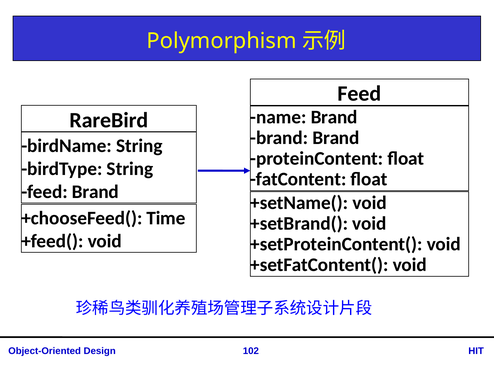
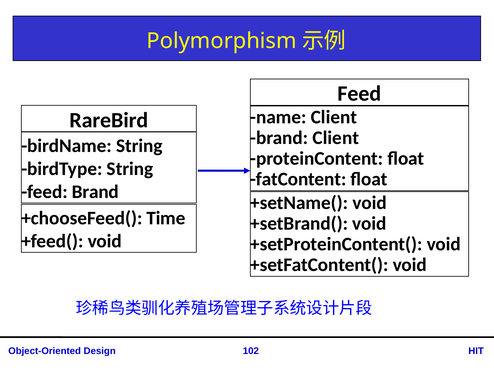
name Brand: Brand -> Client (334, 117)
Brand: Brand -> Client (336, 138)
